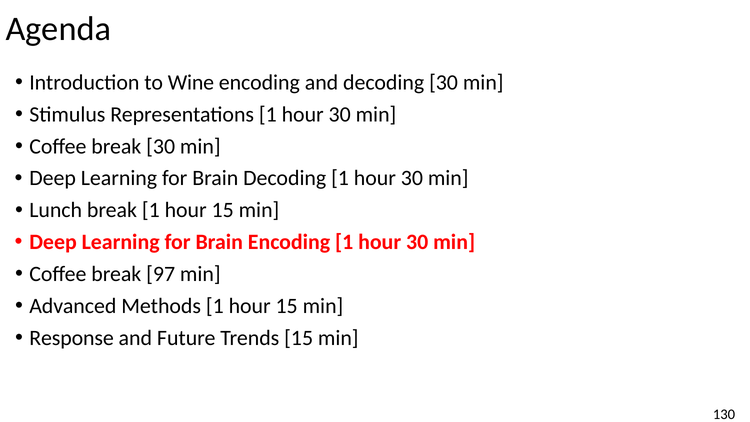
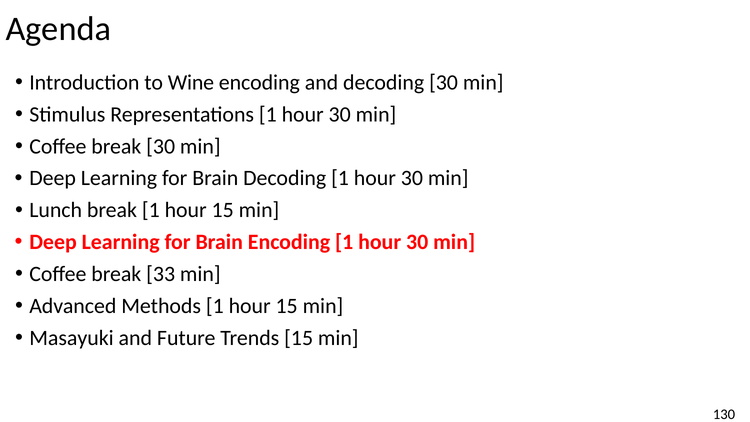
97: 97 -> 33 (161, 274)
Response: Response -> Masayuki (72, 338)
